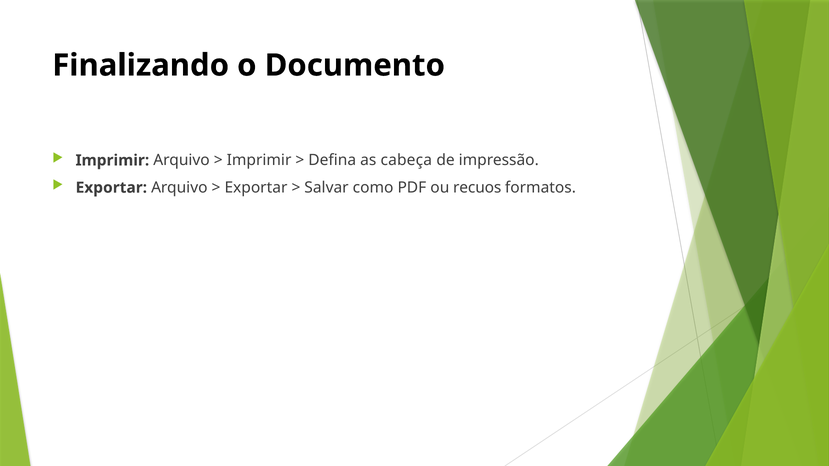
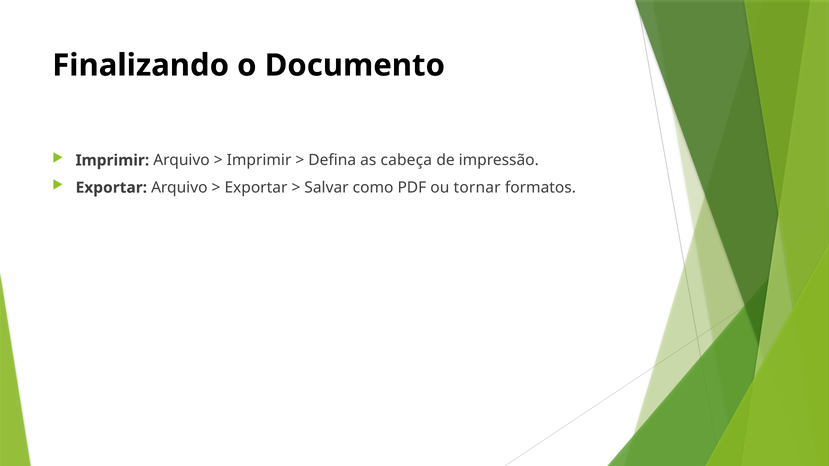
recuos: recuos -> tornar (477, 188)
